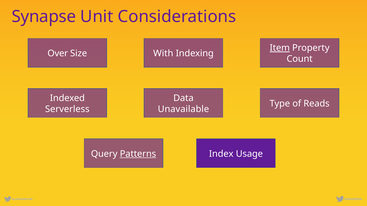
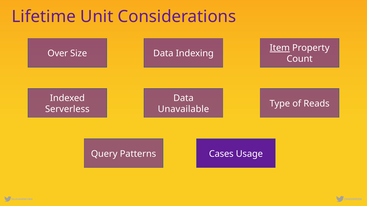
Synapse: Synapse -> Lifetime (44, 17)
With: With -> Data (163, 54)
Patterns underline: present -> none (138, 154)
Index: Index -> Cases (221, 154)
